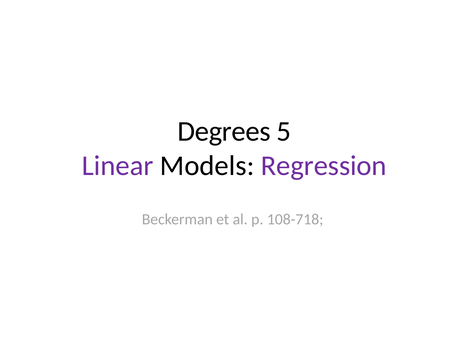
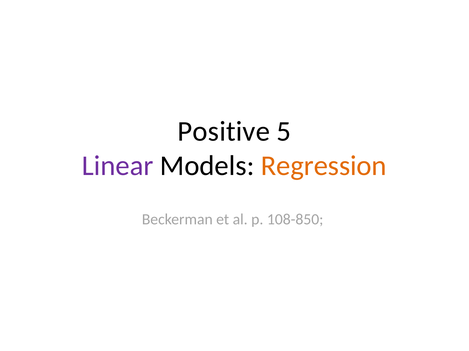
Degrees: Degrees -> Positive (224, 132)
Regression colour: purple -> orange (324, 166)
108-718: 108-718 -> 108-850 (295, 220)
